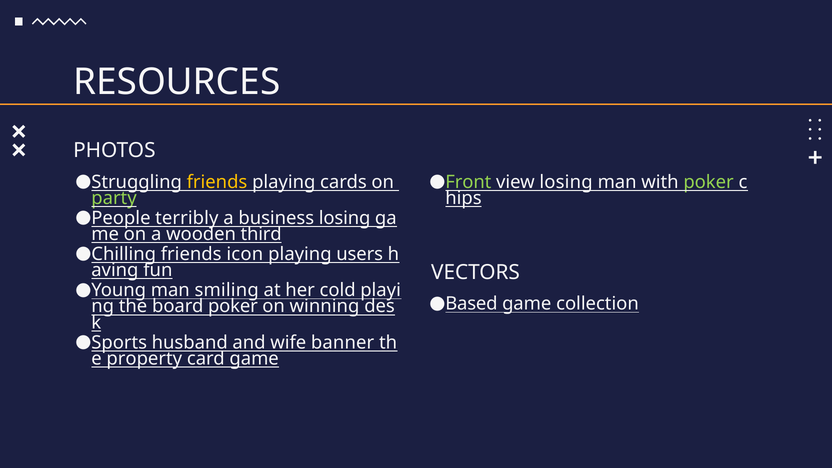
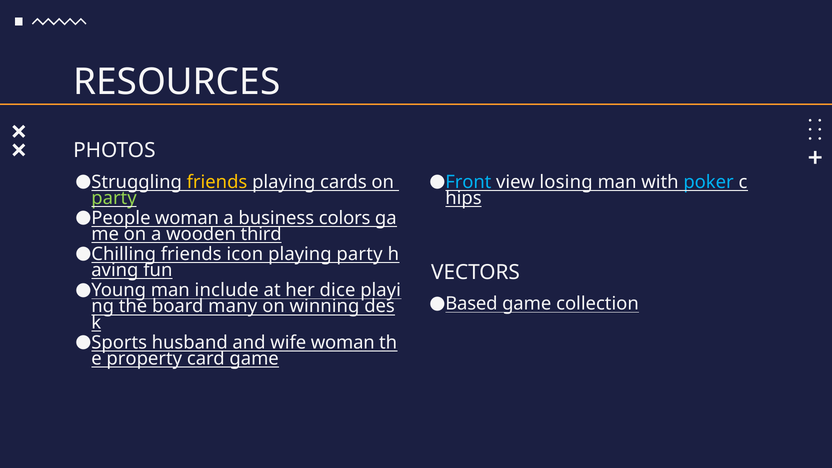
Front colour: light green -> light blue (468, 182)
poker colour: light green -> light blue (709, 182)
People terribly: terribly -> woman (187, 218)
business losing: losing -> colors (345, 218)
playing users: users -> party (359, 254)
smiling: smiling -> include (227, 290)
cold: cold -> dice (338, 290)
board poker: poker -> many (233, 306)
wife banner: banner -> woman (343, 343)
